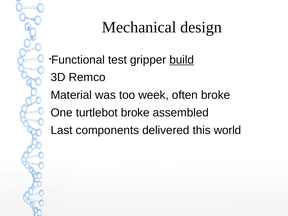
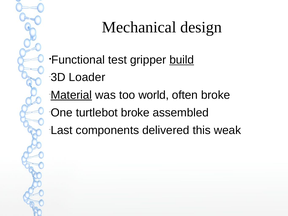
Remco: Remco -> Loader (87, 77)
Material underline: none -> present (71, 95)
week: week -> world (154, 95)
world: world -> weak (227, 130)
